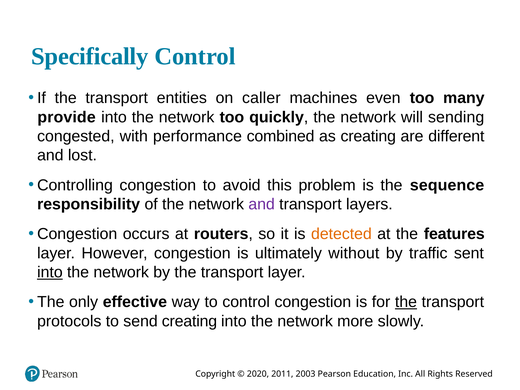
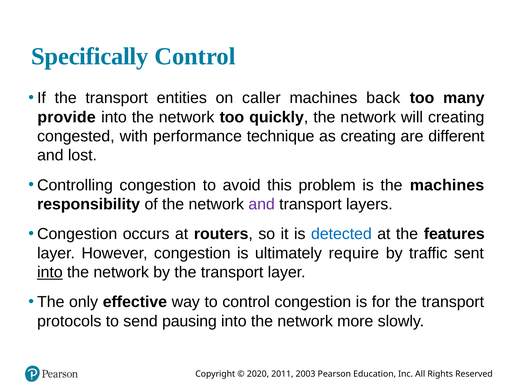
even: even -> back (383, 98)
will sending: sending -> creating (456, 117)
combined: combined -> technique (281, 136)
the sequence: sequence -> machines (447, 185)
detected colour: orange -> blue (341, 234)
without: without -> require (354, 253)
the underline: present -> none (406, 302)
send creating: creating -> pausing (189, 321)
